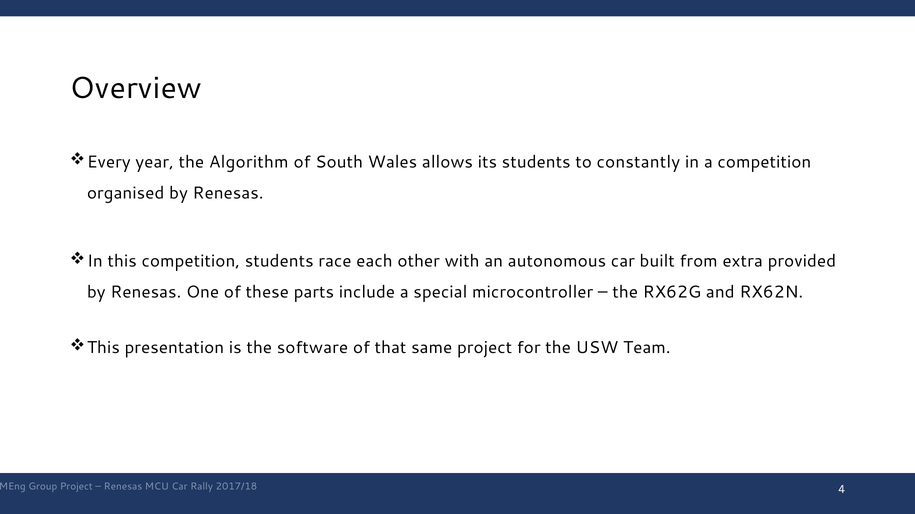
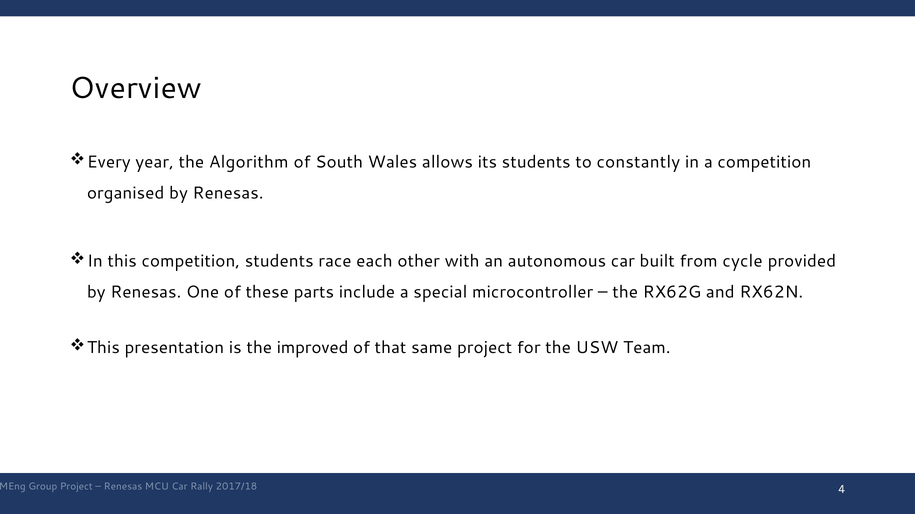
extra: extra -> cycle (743, 262)
software: software -> improved (313, 348)
